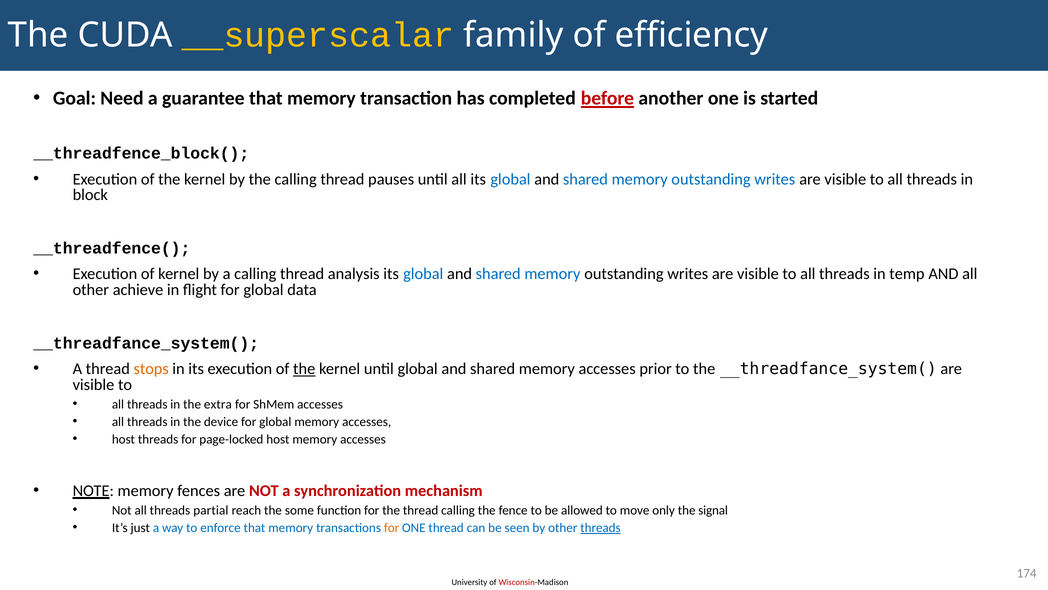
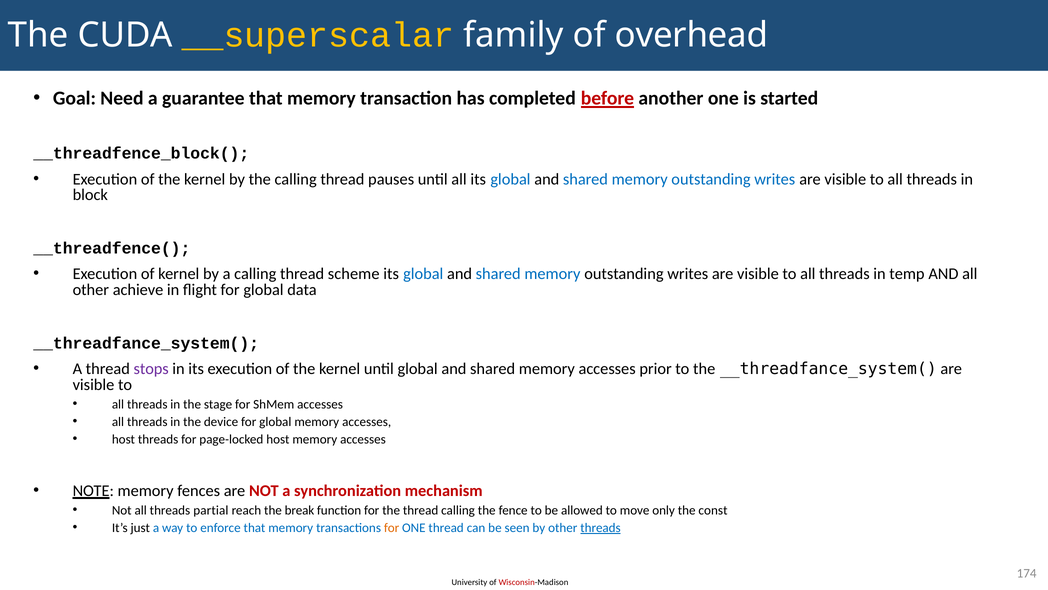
efficiency: efficiency -> overhead (691, 35)
analysis: analysis -> scheme (354, 274)
stops colour: orange -> purple (151, 369)
the underline: present -> none (304, 369)
extra: extra -> stage (218, 404)
some: some -> break (299, 510)
signal: signal -> const (713, 510)
